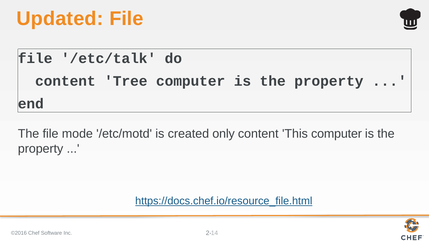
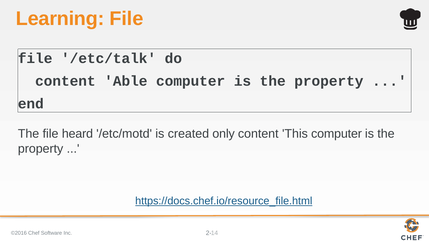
Updated: Updated -> Learning (60, 19)
Tree: Tree -> Able (126, 81)
mode: mode -> heard (77, 134)
